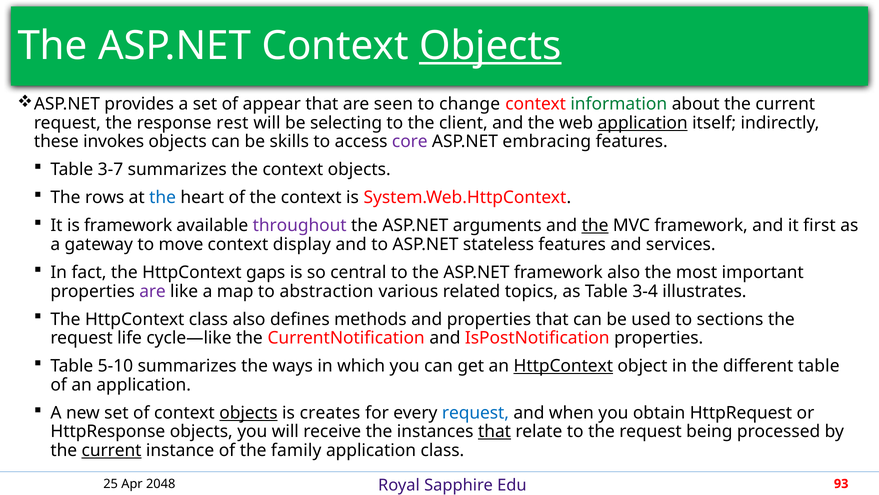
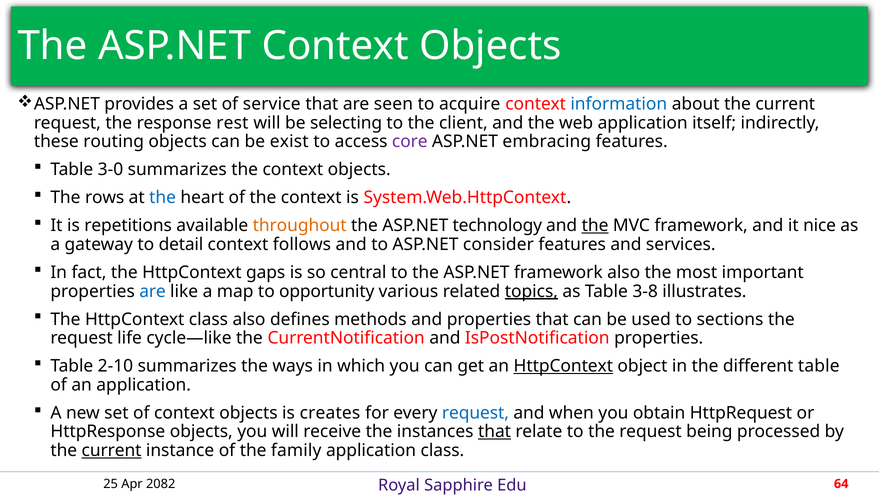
Objects underline: present -> none (490, 46)
appear: appear -> service (272, 104)
change: change -> acquire (470, 104)
information colour: green -> blue (619, 104)
application underline: present -> none (643, 123)
invokes: invokes -> routing (114, 142)
skills: skills -> exist (289, 142)
3-7: 3-7 -> 3-0 (110, 170)
is framework: framework -> repetitions (128, 225)
throughout colour: purple -> orange (300, 225)
arguments: arguments -> technology (497, 225)
first: first -> nice (820, 225)
move: move -> detail (181, 244)
display: display -> follows (302, 244)
stateless: stateless -> consider (498, 244)
are colour: purple -> blue (153, 291)
abstraction: abstraction -> opportunity (327, 291)
topics underline: none -> present (531, 291)
3-4: 3-4 -> 3-8 (645, 291)
5-10: 5-10 -> 2-10 (115, 366)
objects underline: present -> none (248, 412)
2048: 2048 -> 2082 (161, 483)
93: 93 -> 64 (841, 483)
